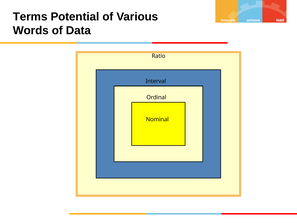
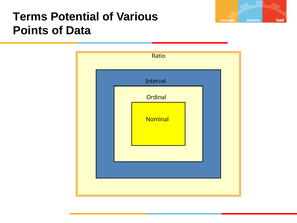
Words: Words -> Points (31, 30)
